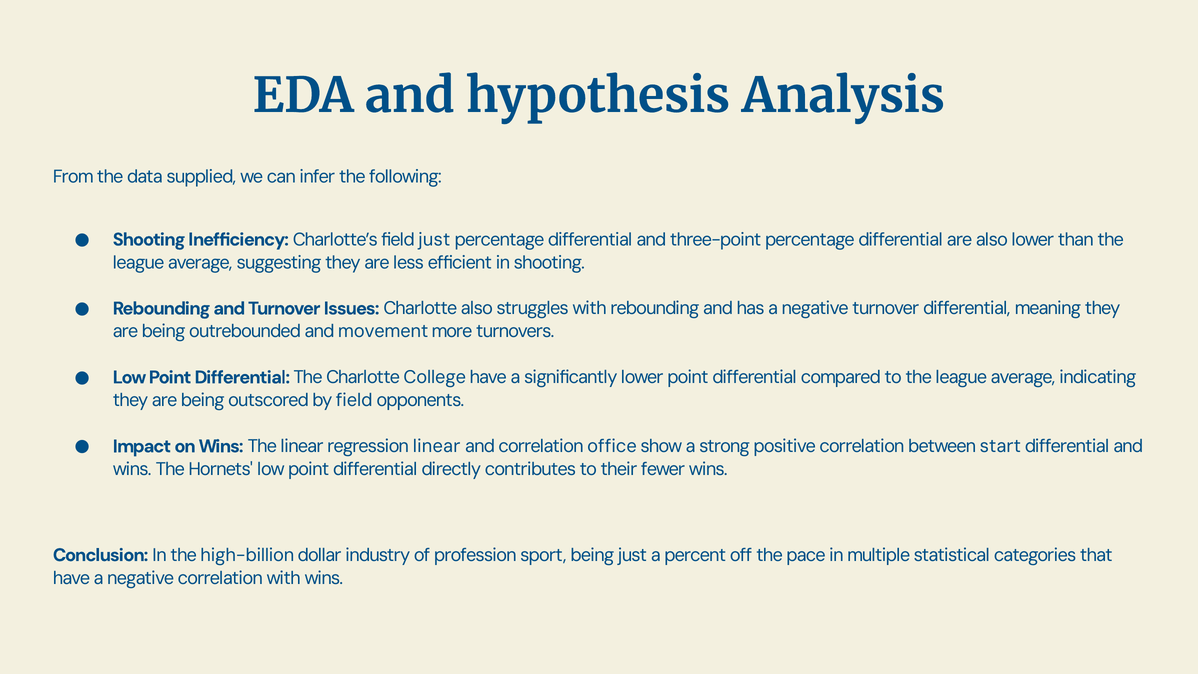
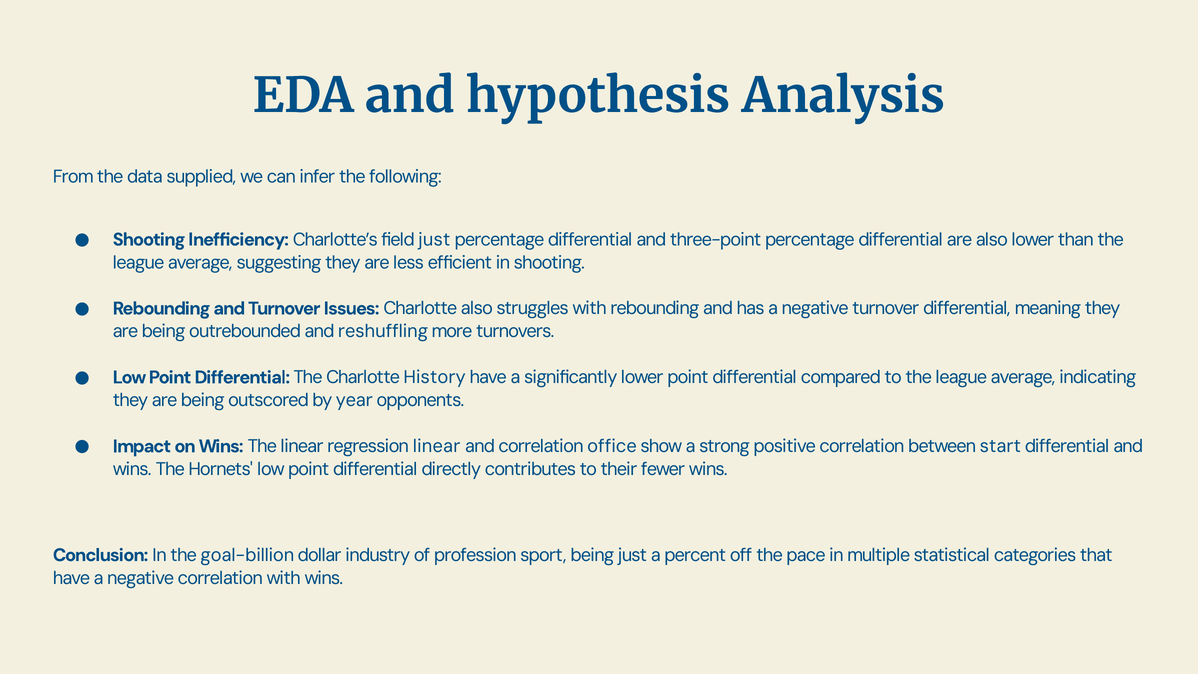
movement: movement -> reshuffling (383, 331)
College: College -> History (435, 377)
by field: field -> year (354, 400)
high-billion: high-billion -> goal-billion (247, 555)
